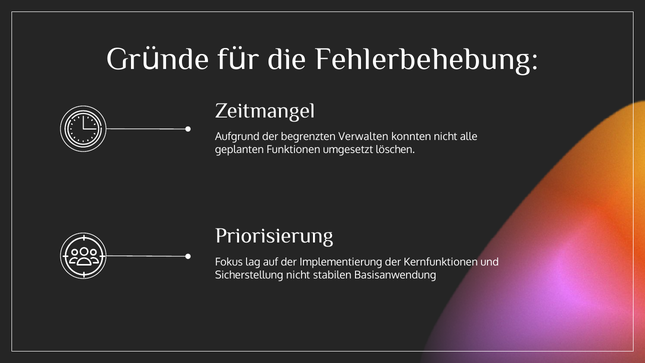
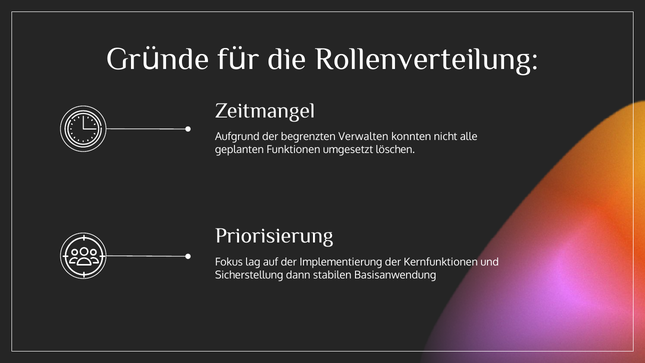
Fehlerbehebung: Fehlerbehebung -> Rollenverteilung (427, 59)
Sicherstellung nicht: nicht -> dann (298, 275)
